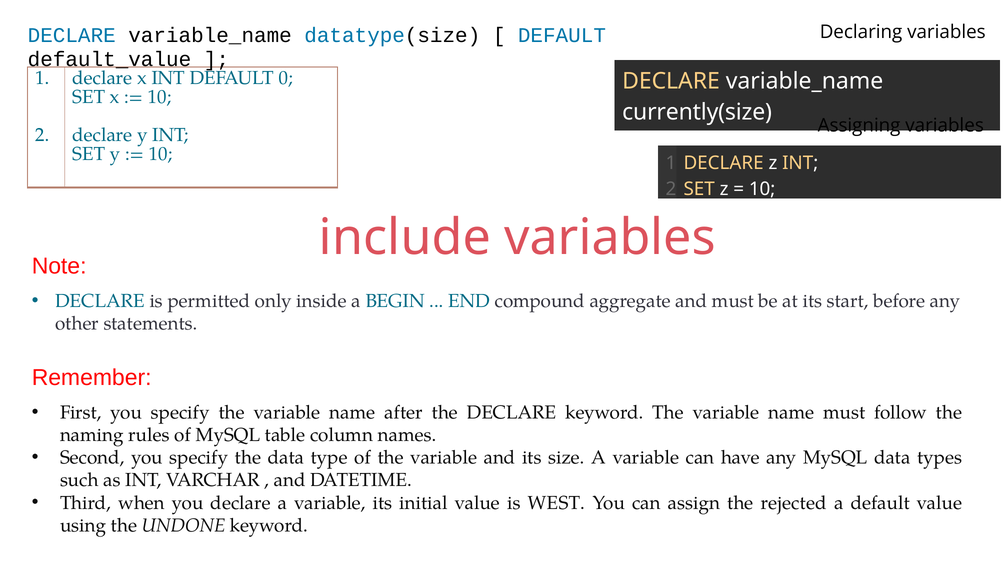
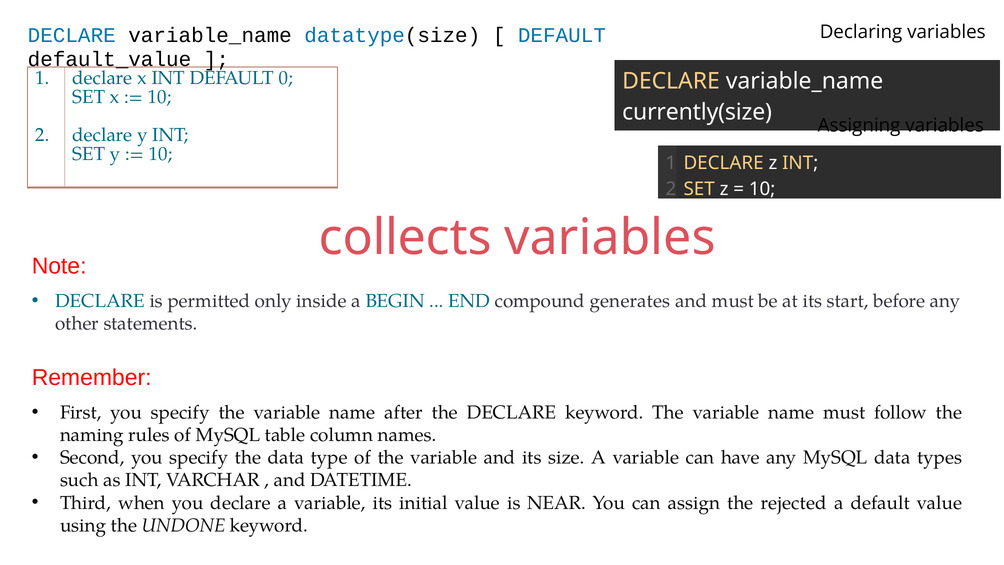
include: include -> collects (405, 238)
aggregate: aggregate -> generates (630, 301)
WEST: WEST -> NEAR (557, 503)
